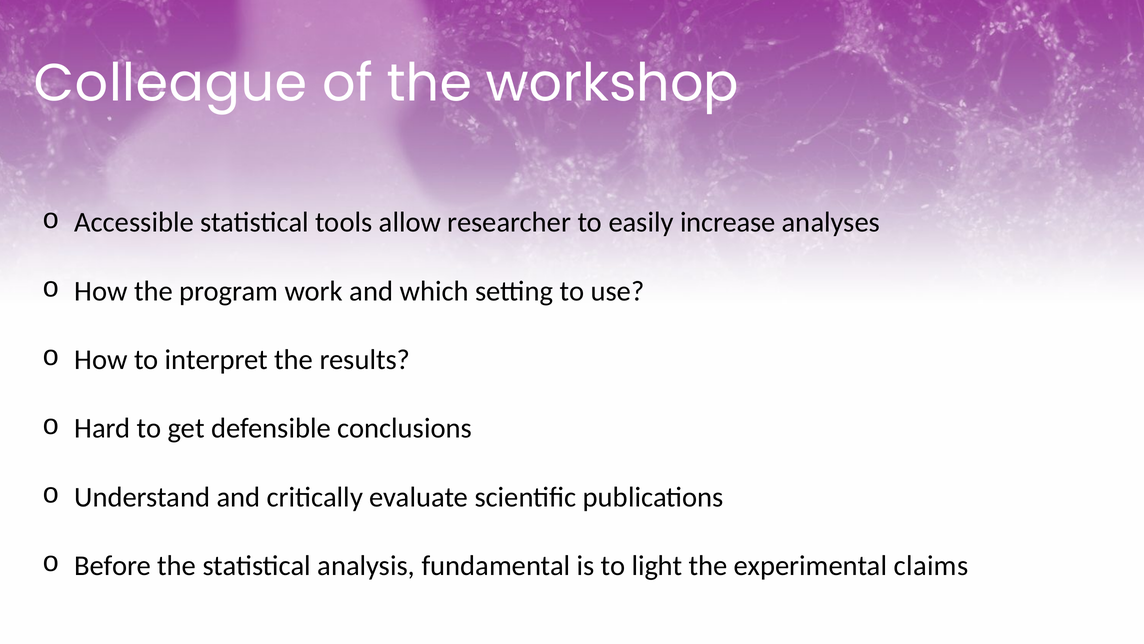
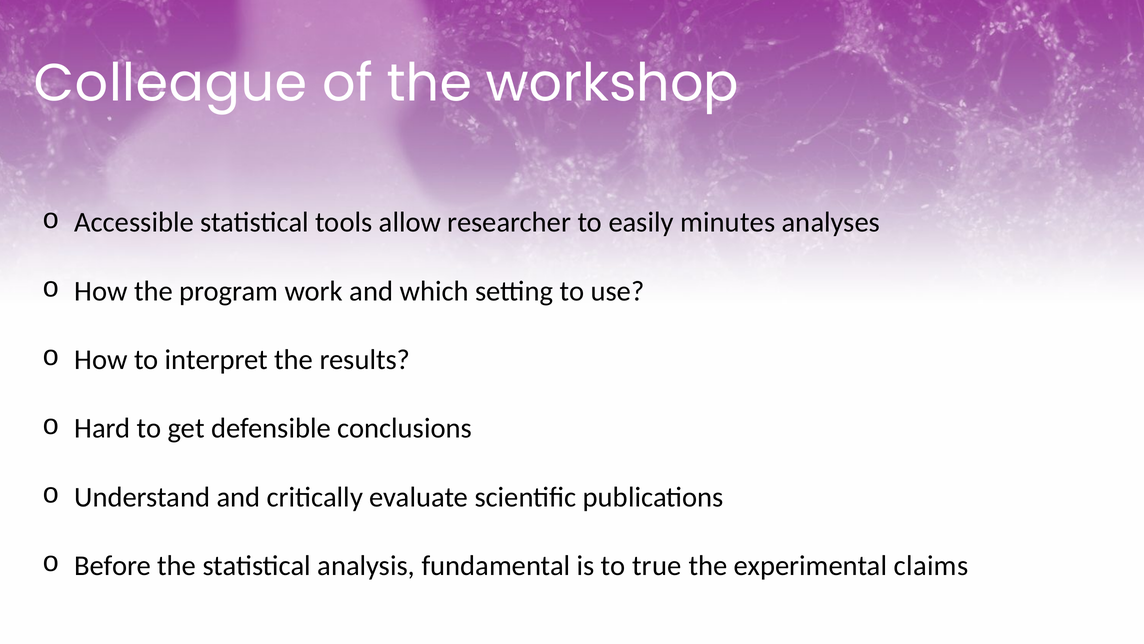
increase: increase -> minutes (728, 222)
light: light -> true (657, 565)
